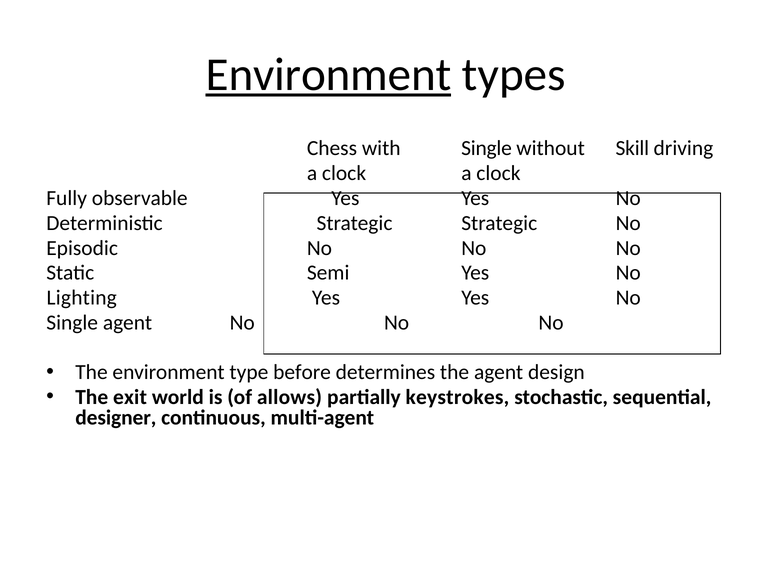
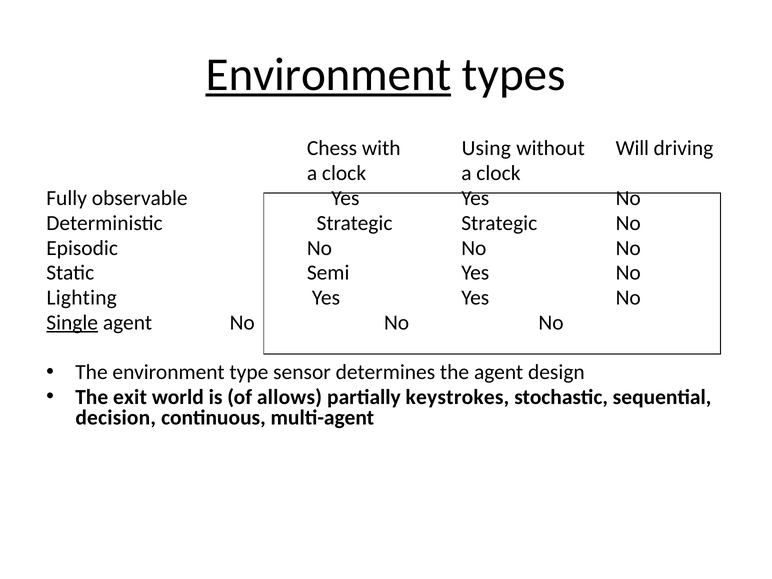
with Single: Single -> Using (486, 148)
Skill: Skill -> Will (632, 148)
Single underline: none -> present (72, 323)
before: before -> sensor (302, 372)
designer: designer -> decision (116, 418)
